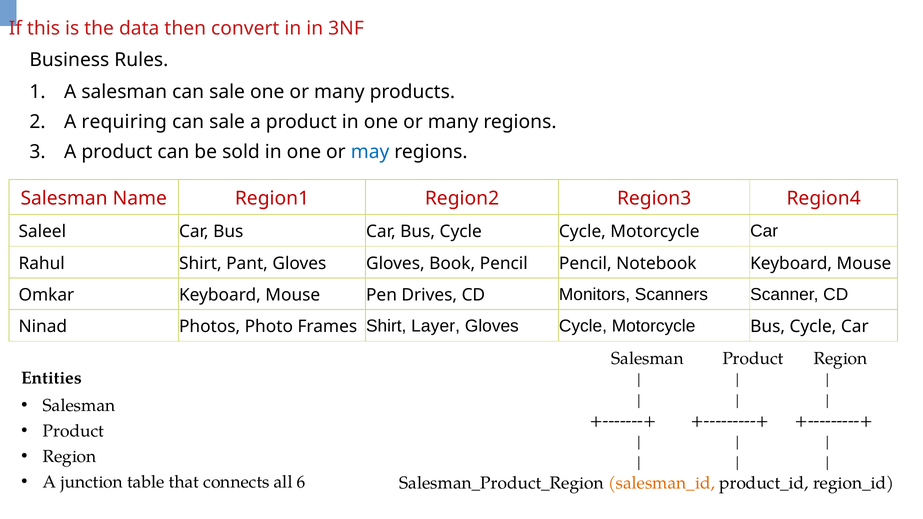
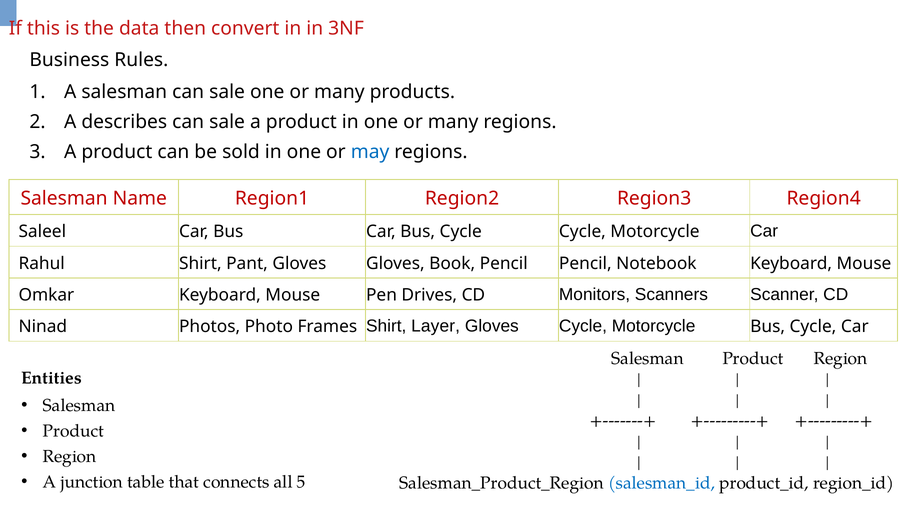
requiring: requiring -> describes (124, 122)
6: 6 -> 5 (301, 482)
salesman_id colour: orange -> blue (661, 483)
